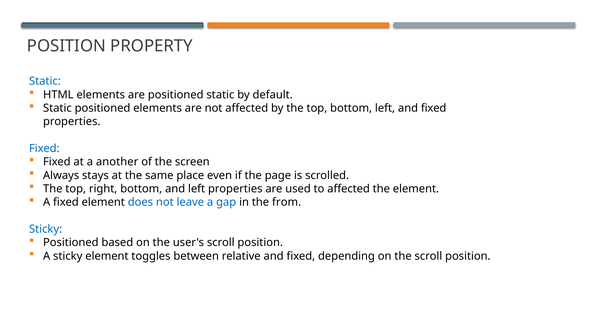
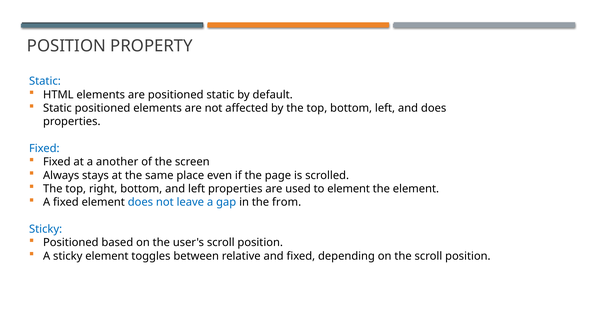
left and fixed: fixed -> does (434, 108)
to affected: affected -> element (349, 189)
